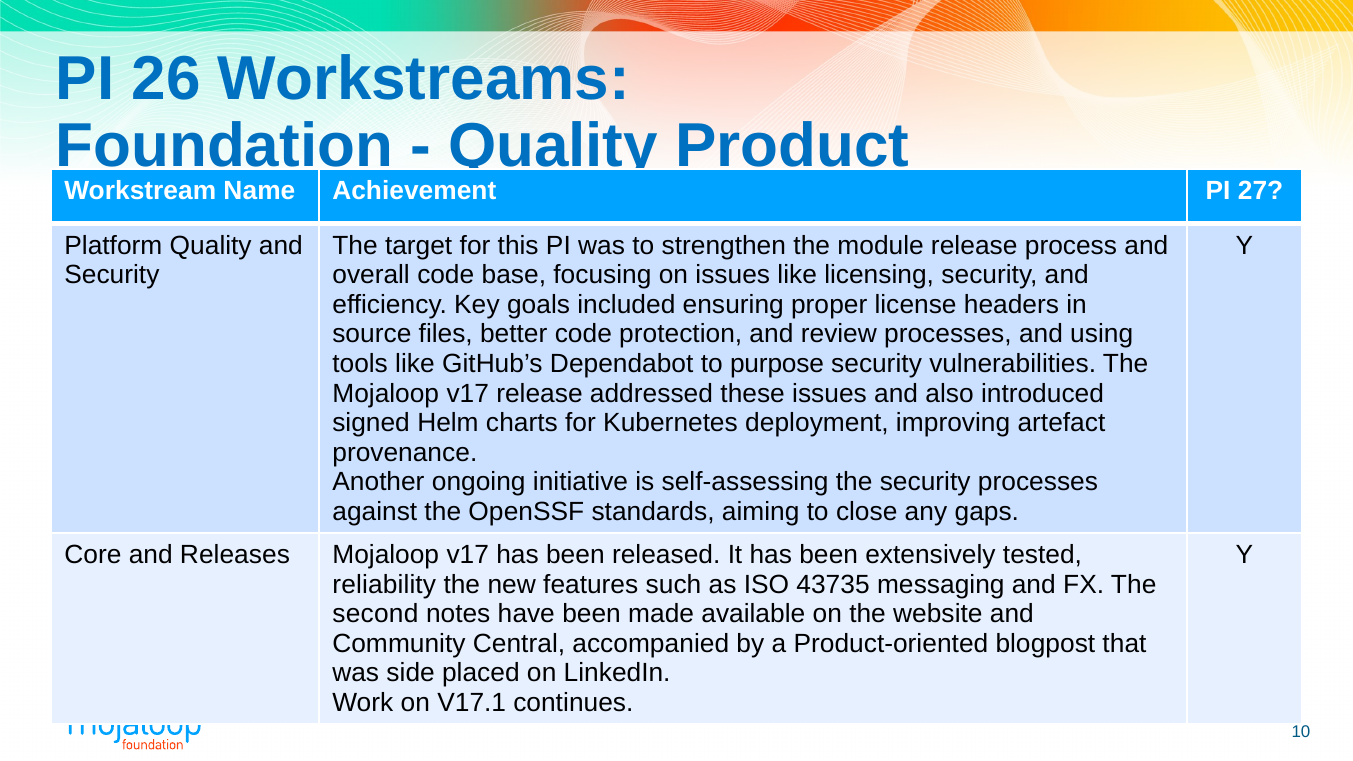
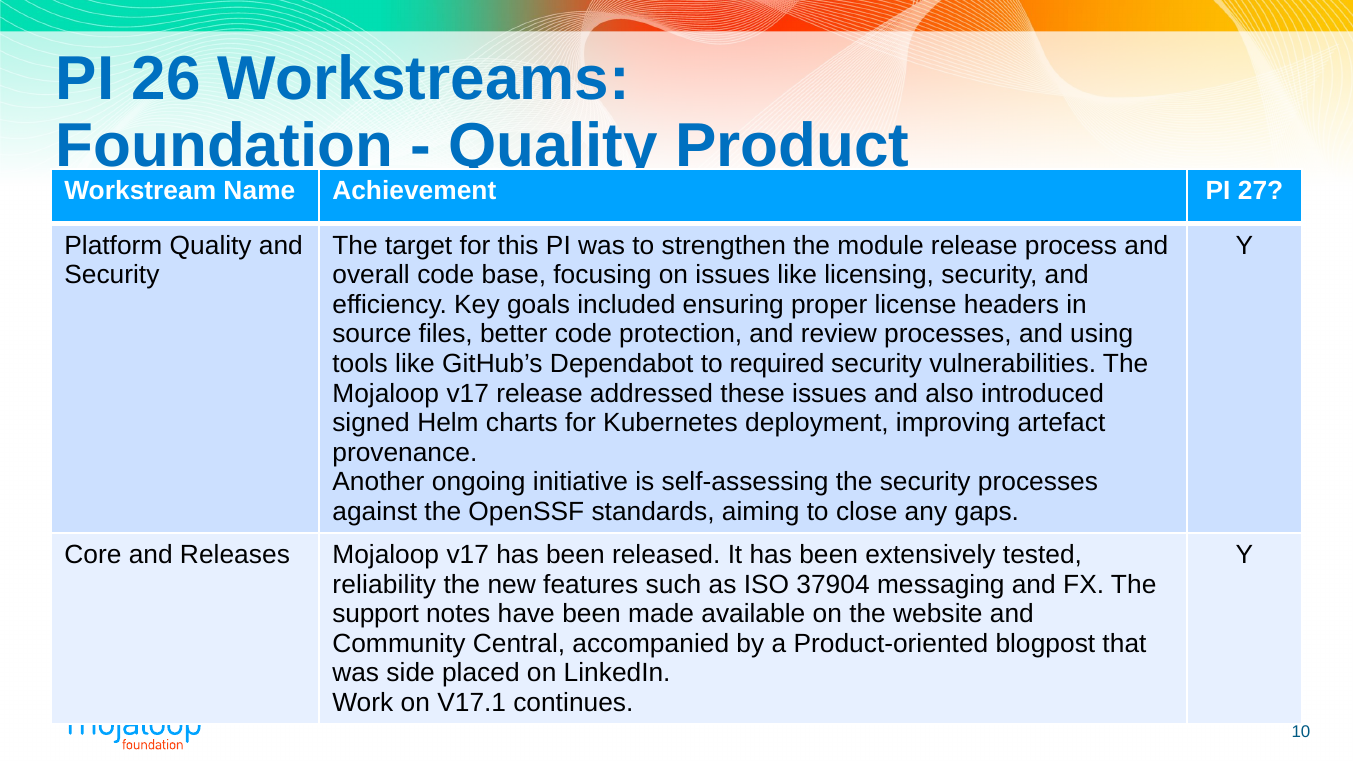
purpose: purpose -> required (777, 364)
43735: 43735 -> 37904 (833, 584)
second: second -> support (376, 614)
